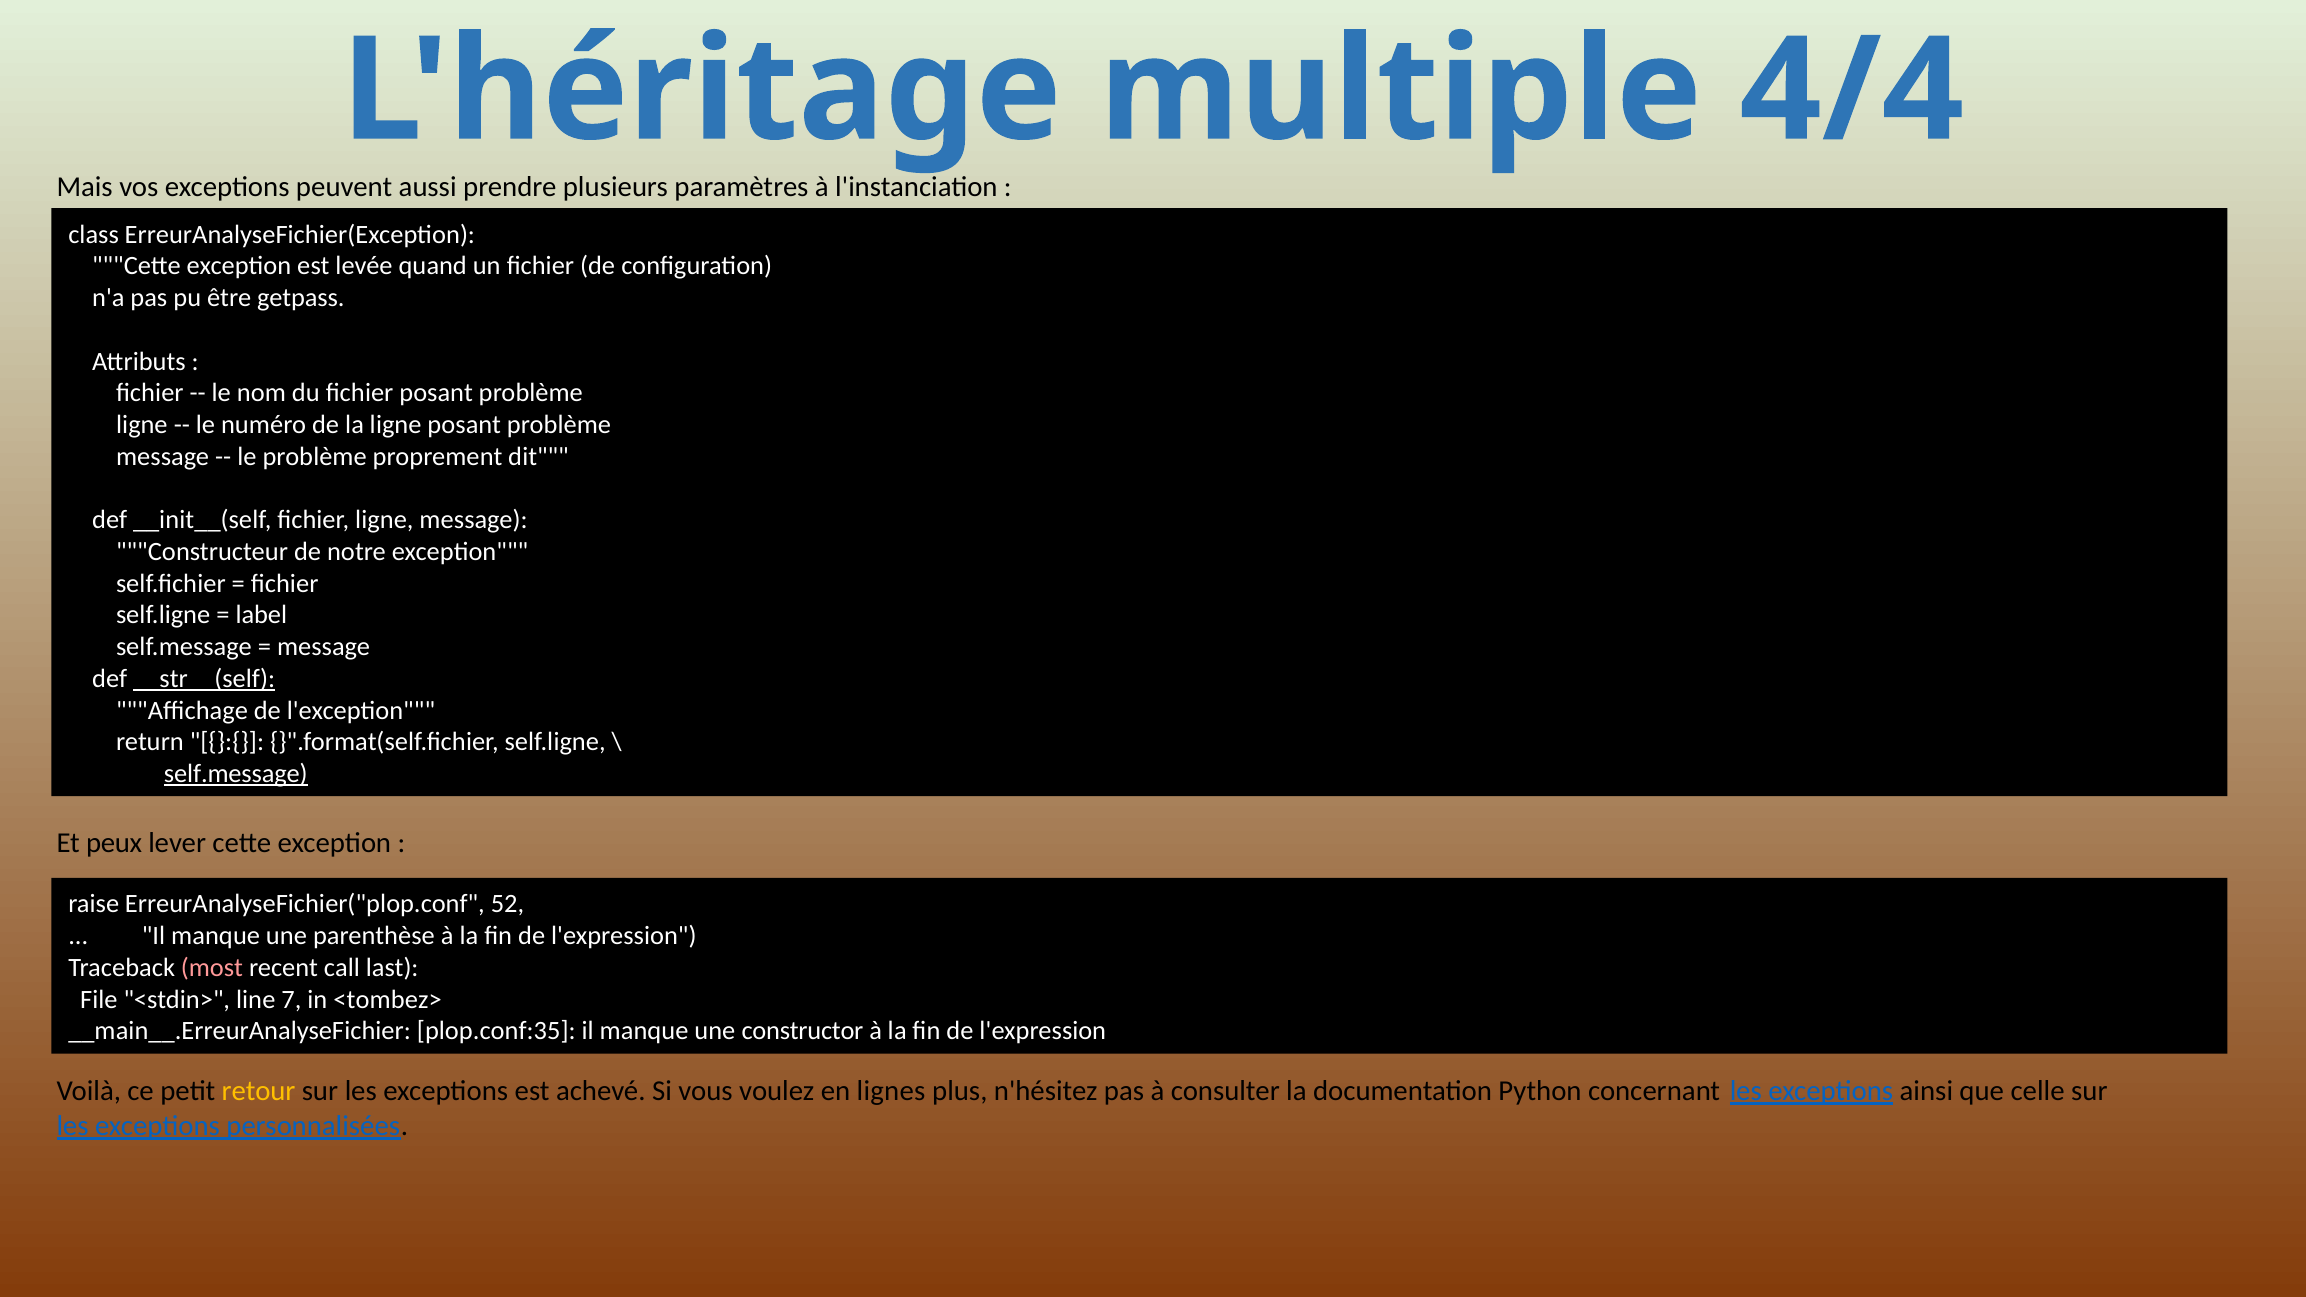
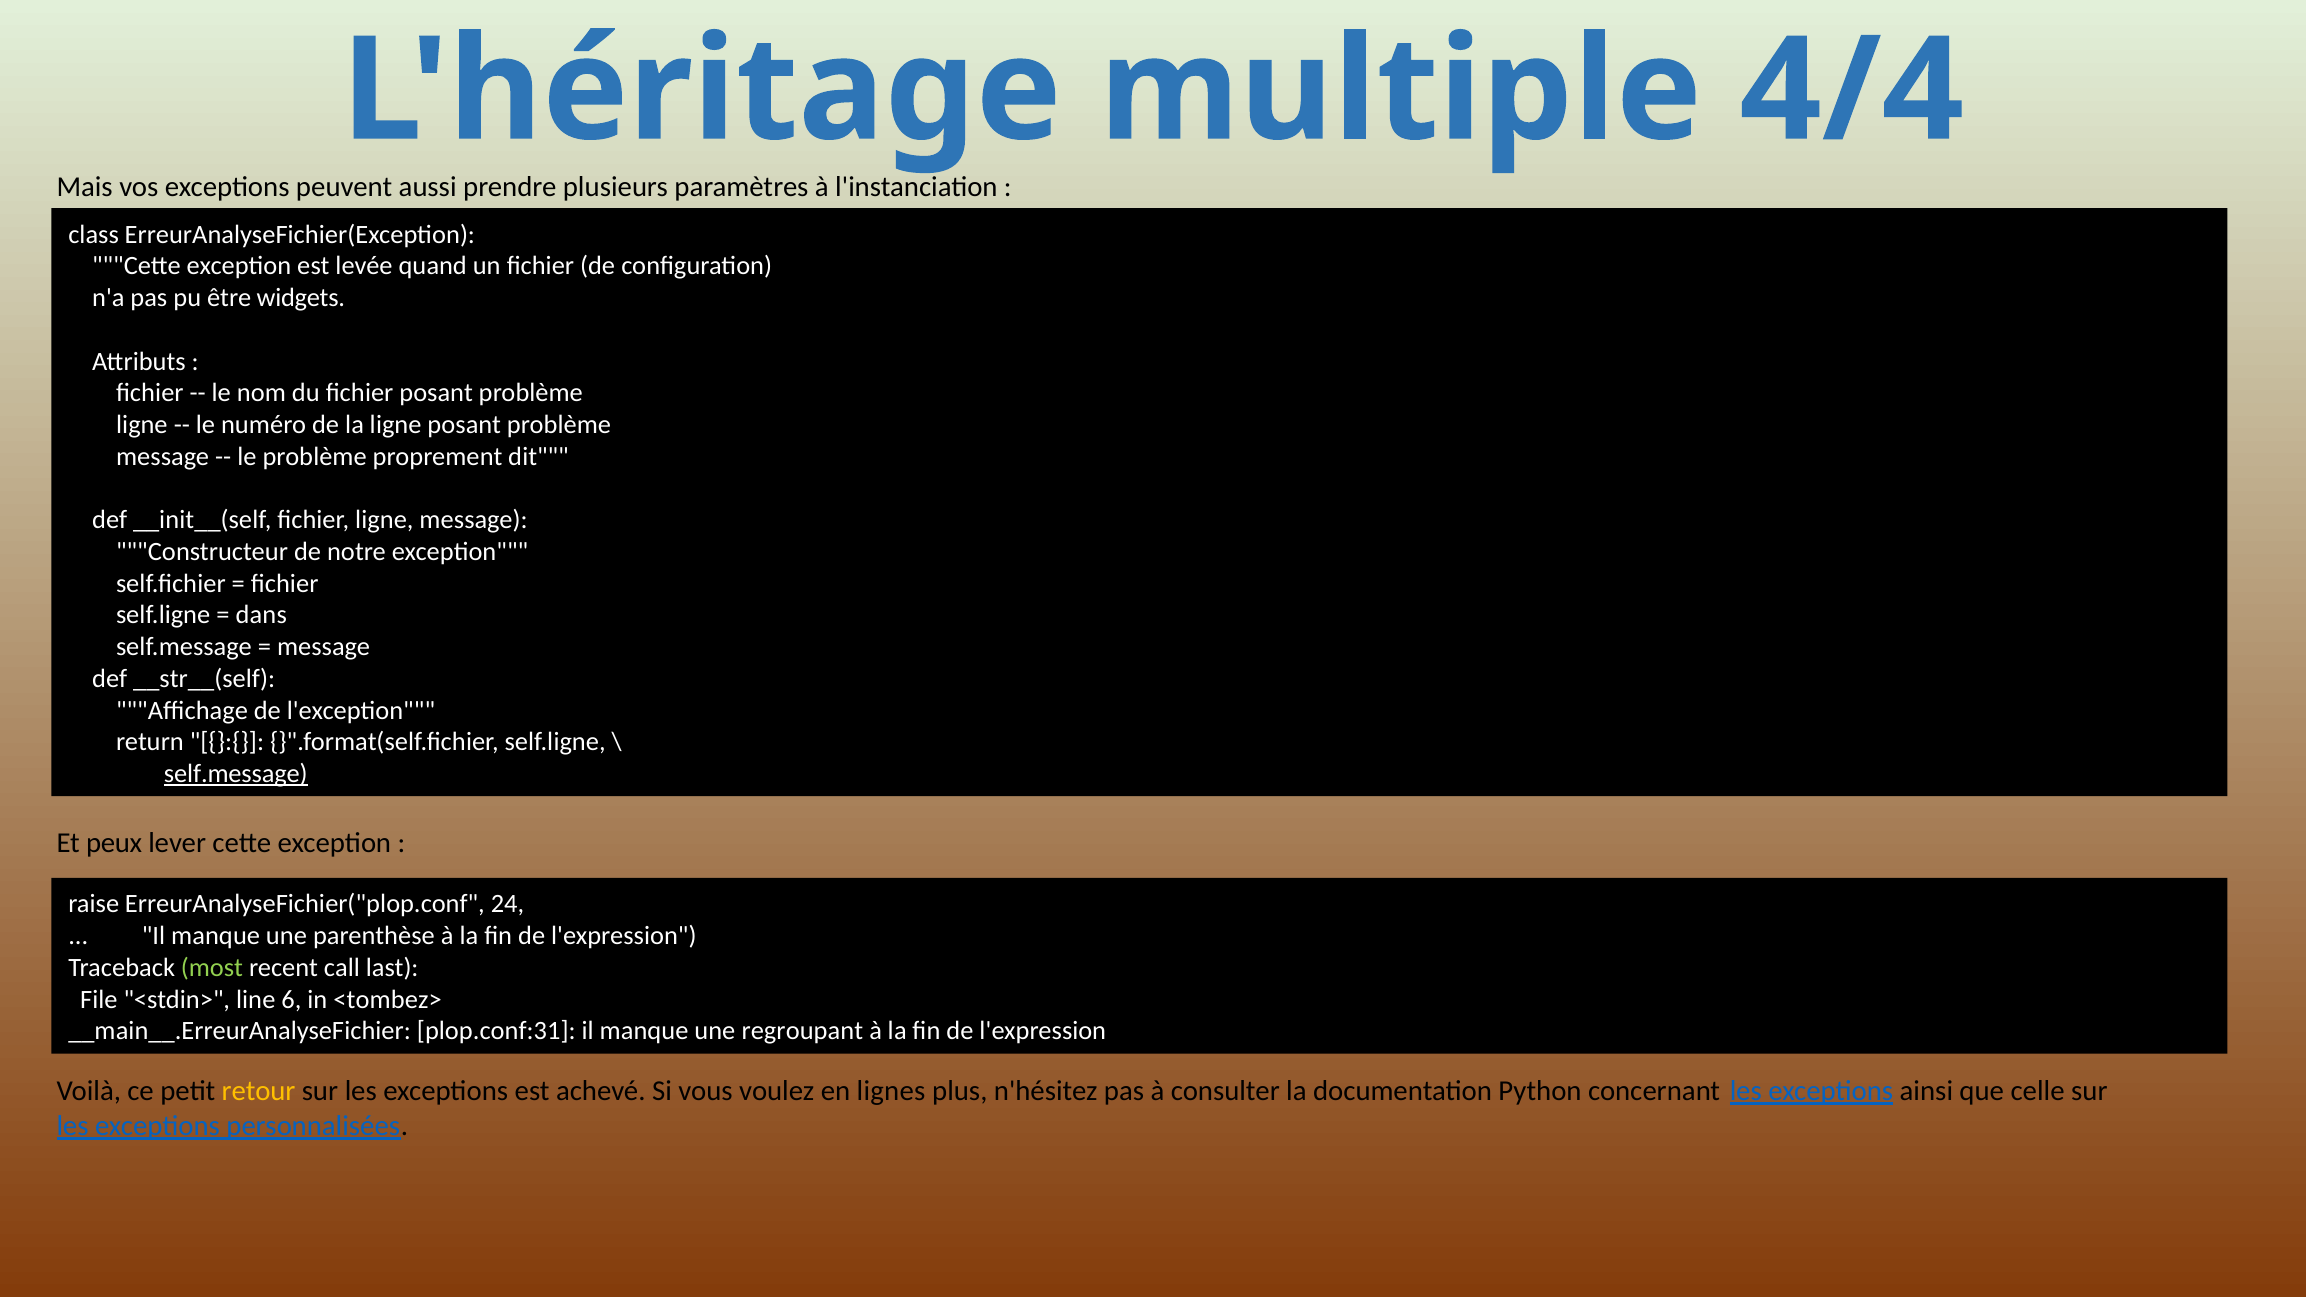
getpass: getpass -> widgets (301, 298)
label: label -> dans (261, 615)
__str__(self underline: present -> none (204, 679)
52: 52 -> 24 (508, 904)
most colour: pink -> light green (212, 968)
7: 7 -> 6 (291, 999)
plop.conf:35: plop.conf:35 -> plop.conf:31 (496, 1031)
constructor: constructor -> regroupant (802, 1031)
